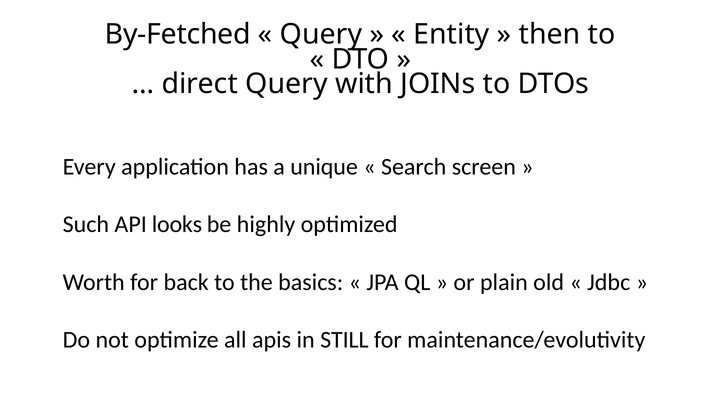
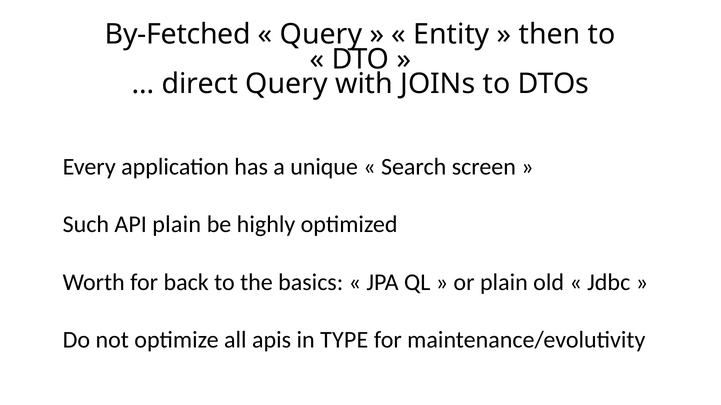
API looks: looks -> plain (177, 225)
STILL: STILL -> TYPE (344, 340)
